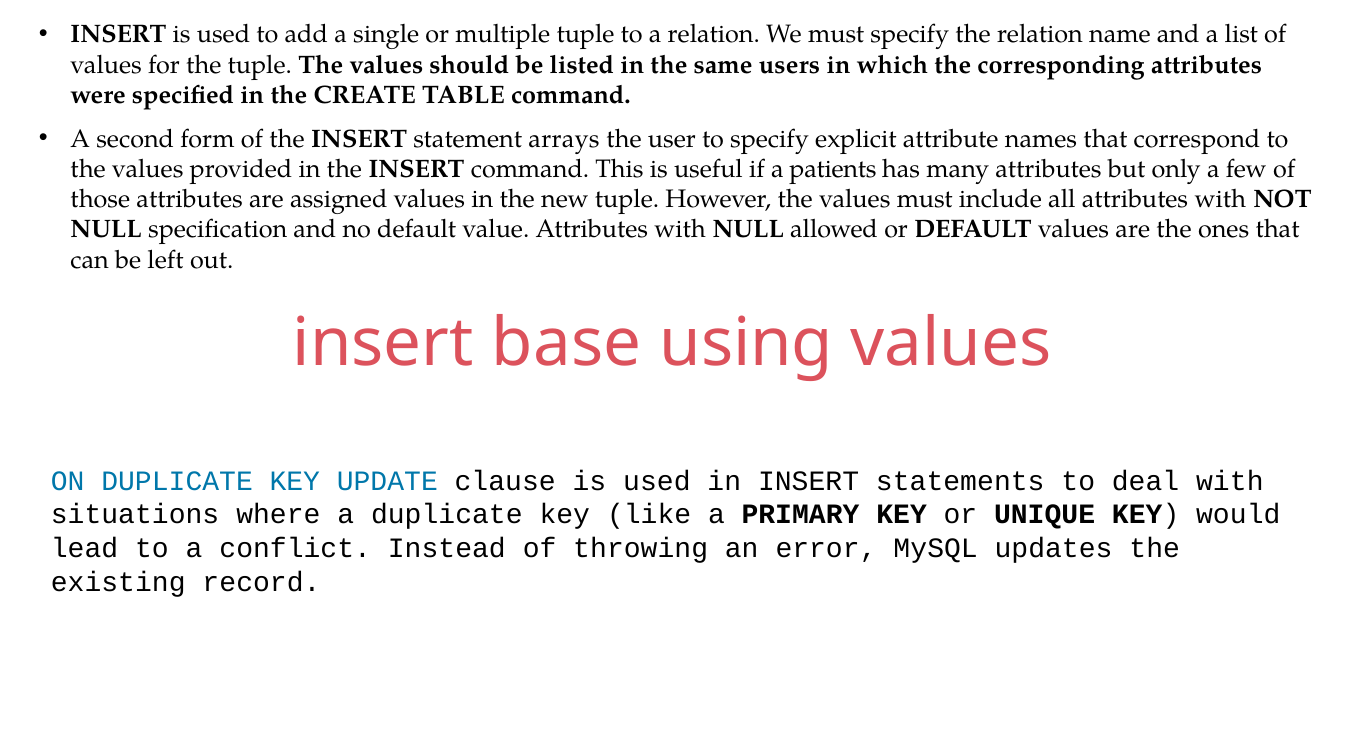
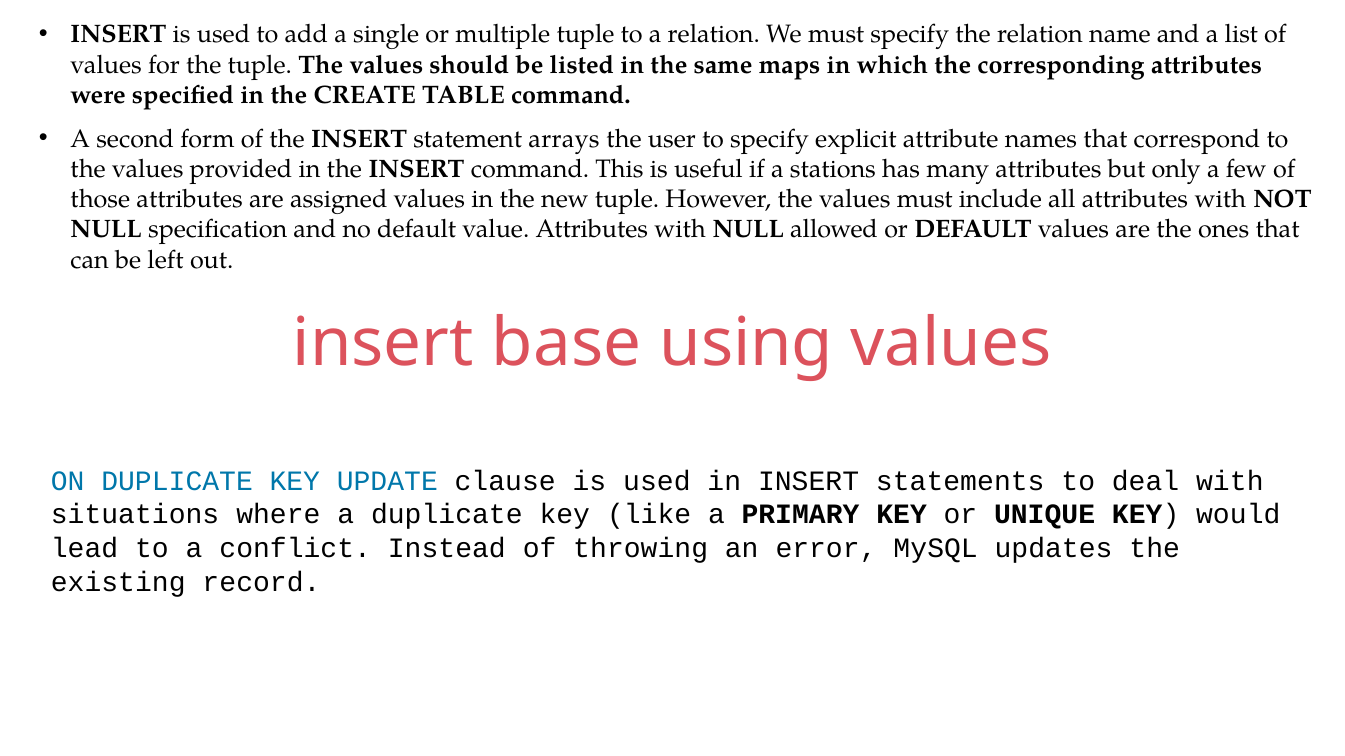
users: users -> maps (790, 65)
patients: patients -> stations (833, 169)
